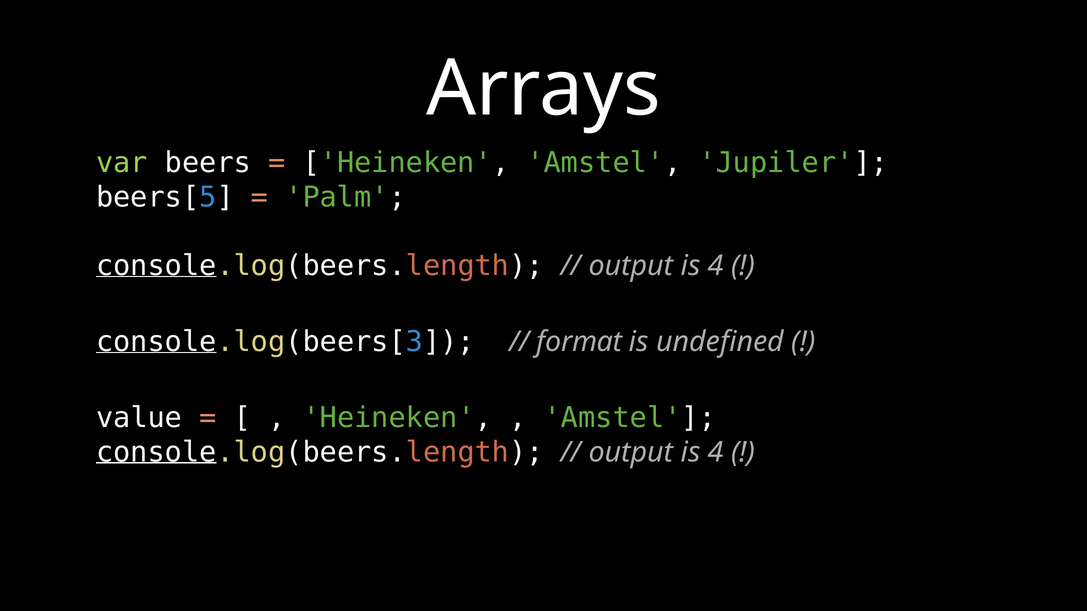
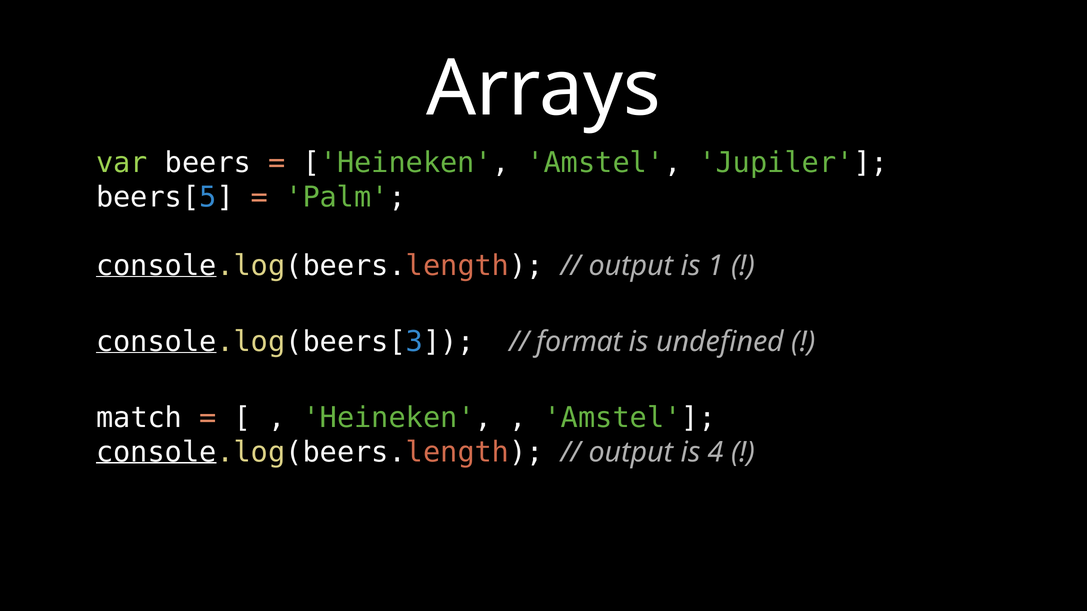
4: 4 -> 1 (716, 266)
value: value -> match (139, 418)
